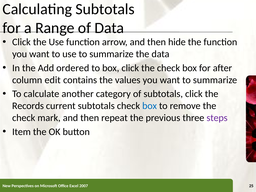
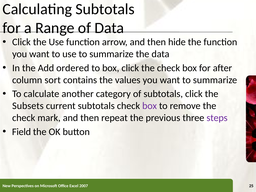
edit: edit -> sort (53, 80)
Records: Records -> Subsets (28, 106)
box colour: blue -> purple (150, 106)
Item: Item -> Field (21, 132)
